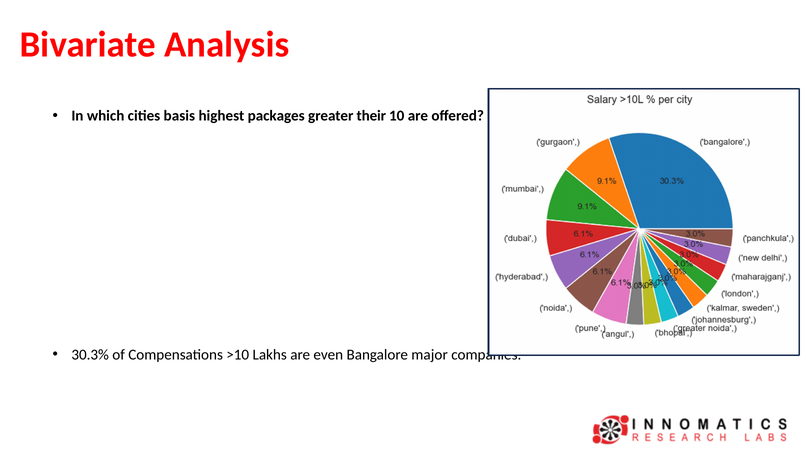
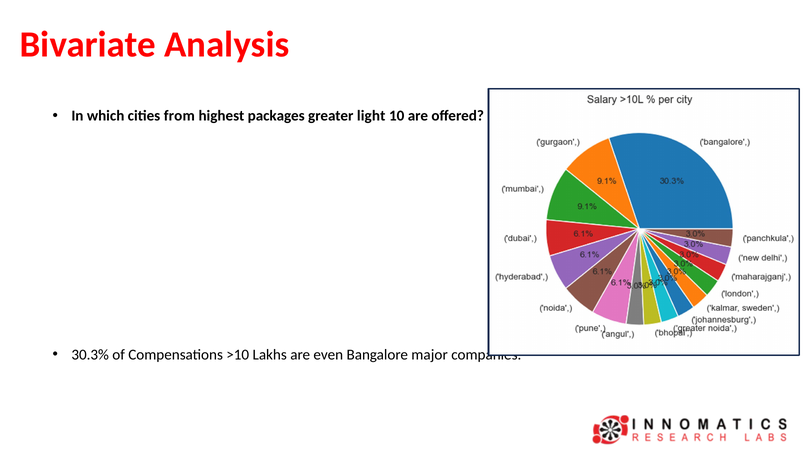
basis: basis -> from (179, 116)
their: their -> light (371, 116)
